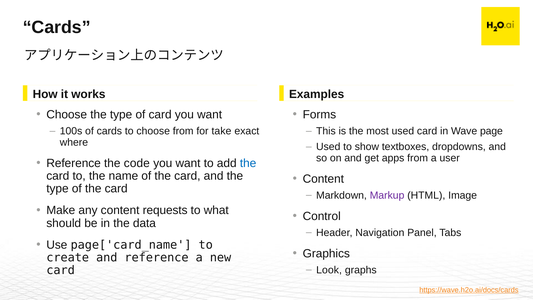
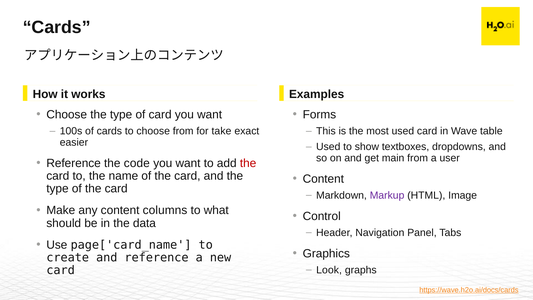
page: page -> table (491, 131)
where: where -> easier (74, 142)
apps: apps -> main (393, 158)
the colour: blue -> red (248, 163)
requests: requests -> columns (165, 210)
